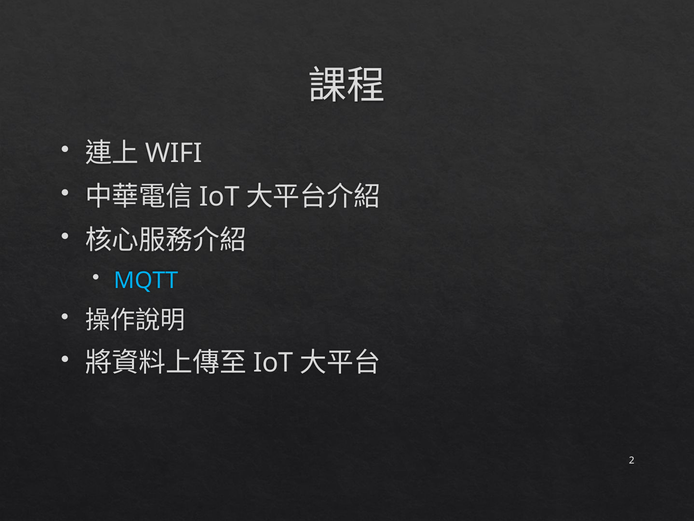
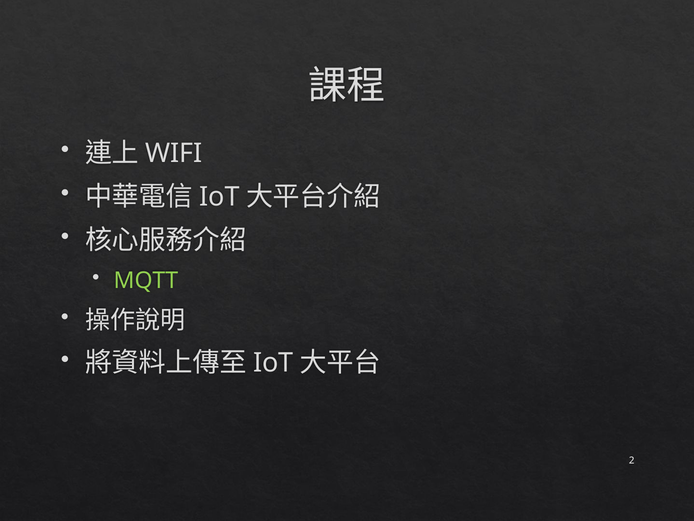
MQTT colour: light blue -> light green (146, 280)
